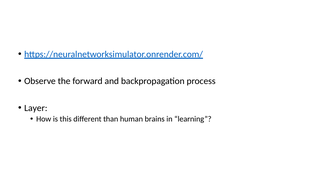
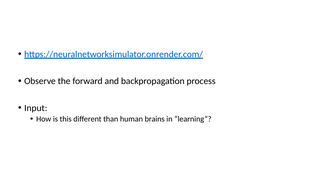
Layer: Layer -> Input (36, 108)
